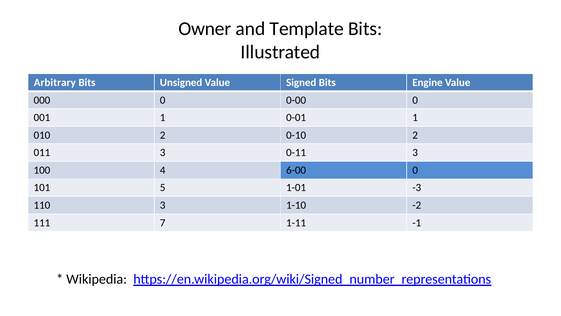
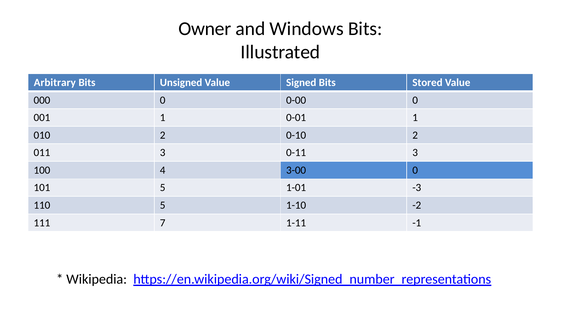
Template: Template -> Windows (307, 29)
Engine: Engine -> Stored (427, 83)
6-00: 6-00 -> 3-00 (296, 170)
110 3: 3 -> 5 (163, 205)
